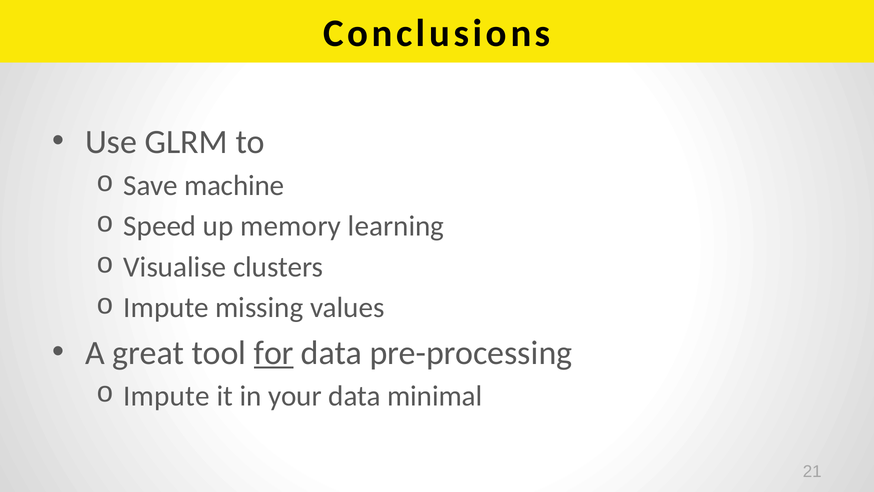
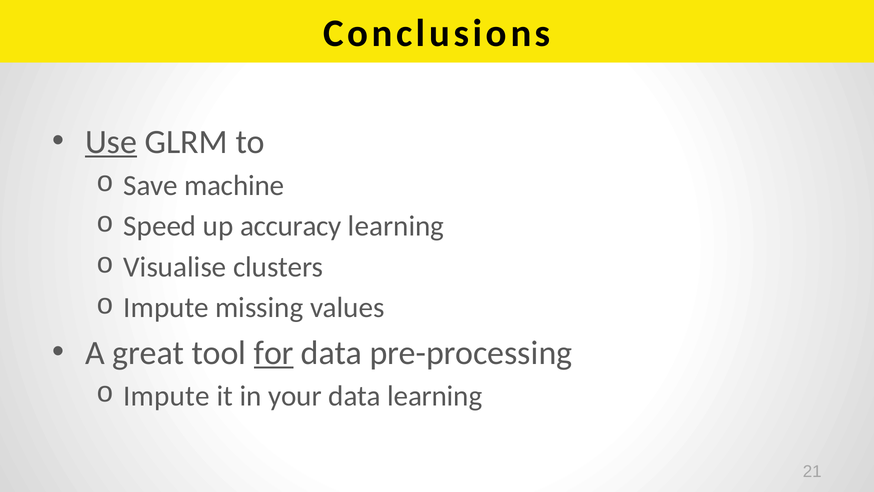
Use underline: none -> present (111, 142)
memory: memory -> accuracy (291, 226)
data minimal: minimal -> learning (435, 396)
